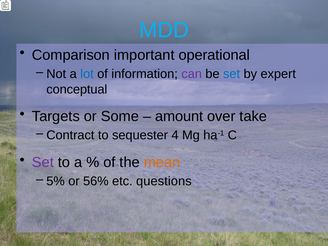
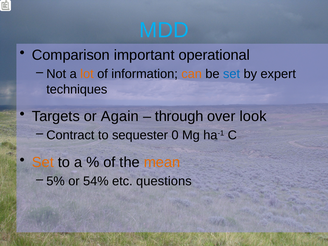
lot colour: blue -> orange (87, 74)
can colour: purple -> orange (192, 74)
conceptual: conceptual -> techniques (77, 89)
Some: Some -> Again (120, 116)
amount: amount -> through (179, 116)
take: take -> look (253, 116)
4: 4 -> 0 (175, 135)
Set colour: purple -> orange (43, 162)
56%: 56% -> 54% (96, 181)
